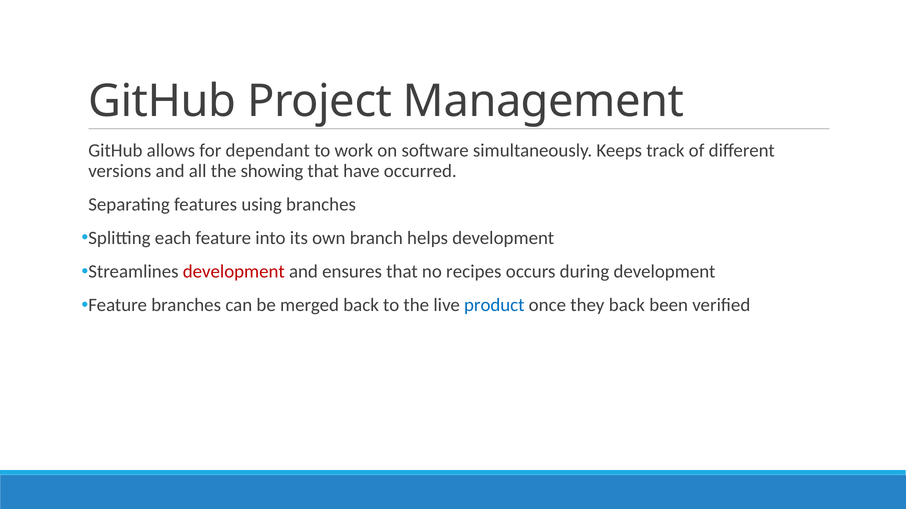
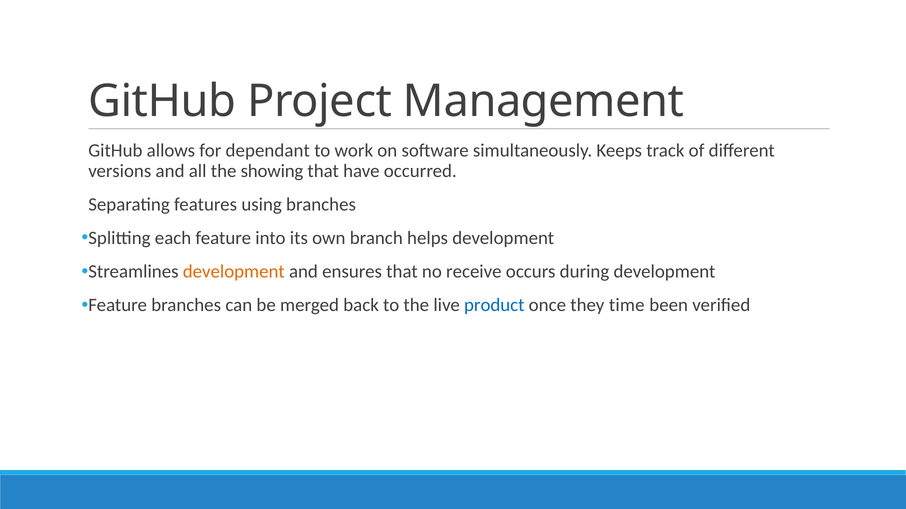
development colour: red -> orange (234, 272)
recipes: recipes -> receive (474, 272)
they back: back -> time (627, 306)
